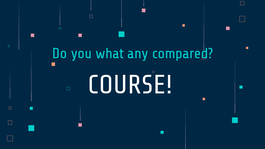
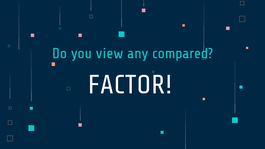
what: what -> view (110, 53)
COURSE: COURSE -> FACTOR (130, 85)
